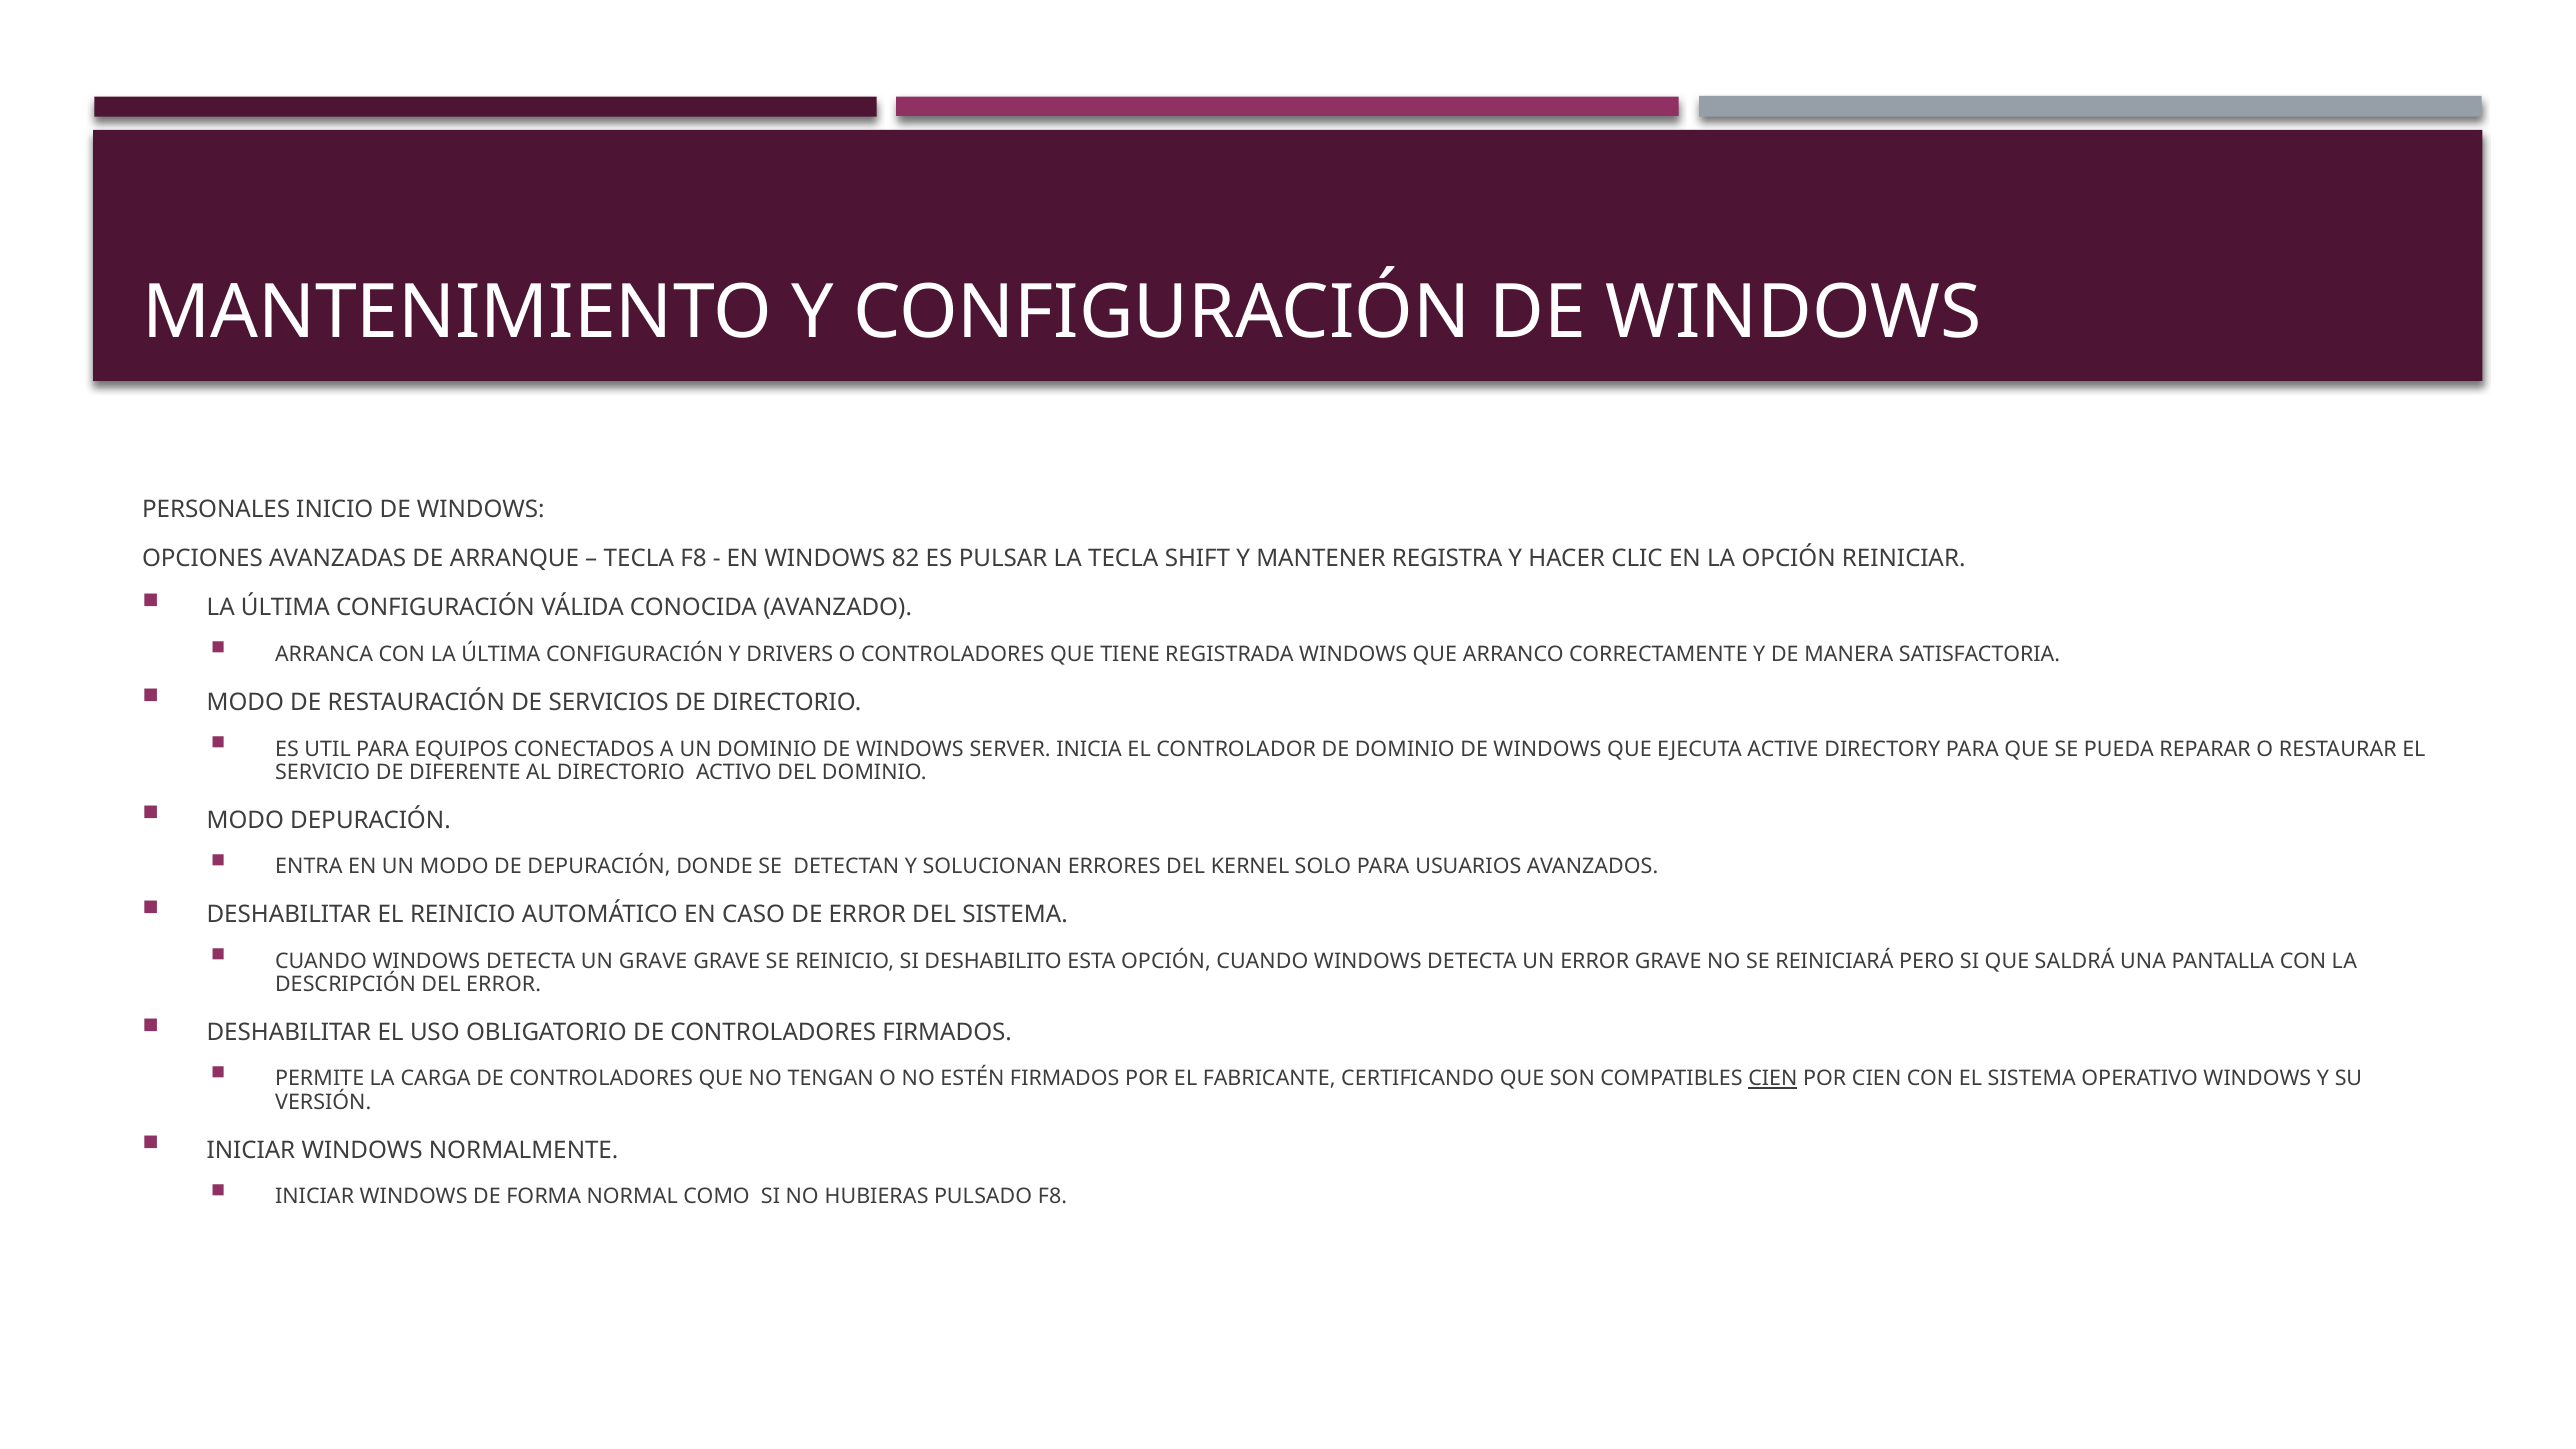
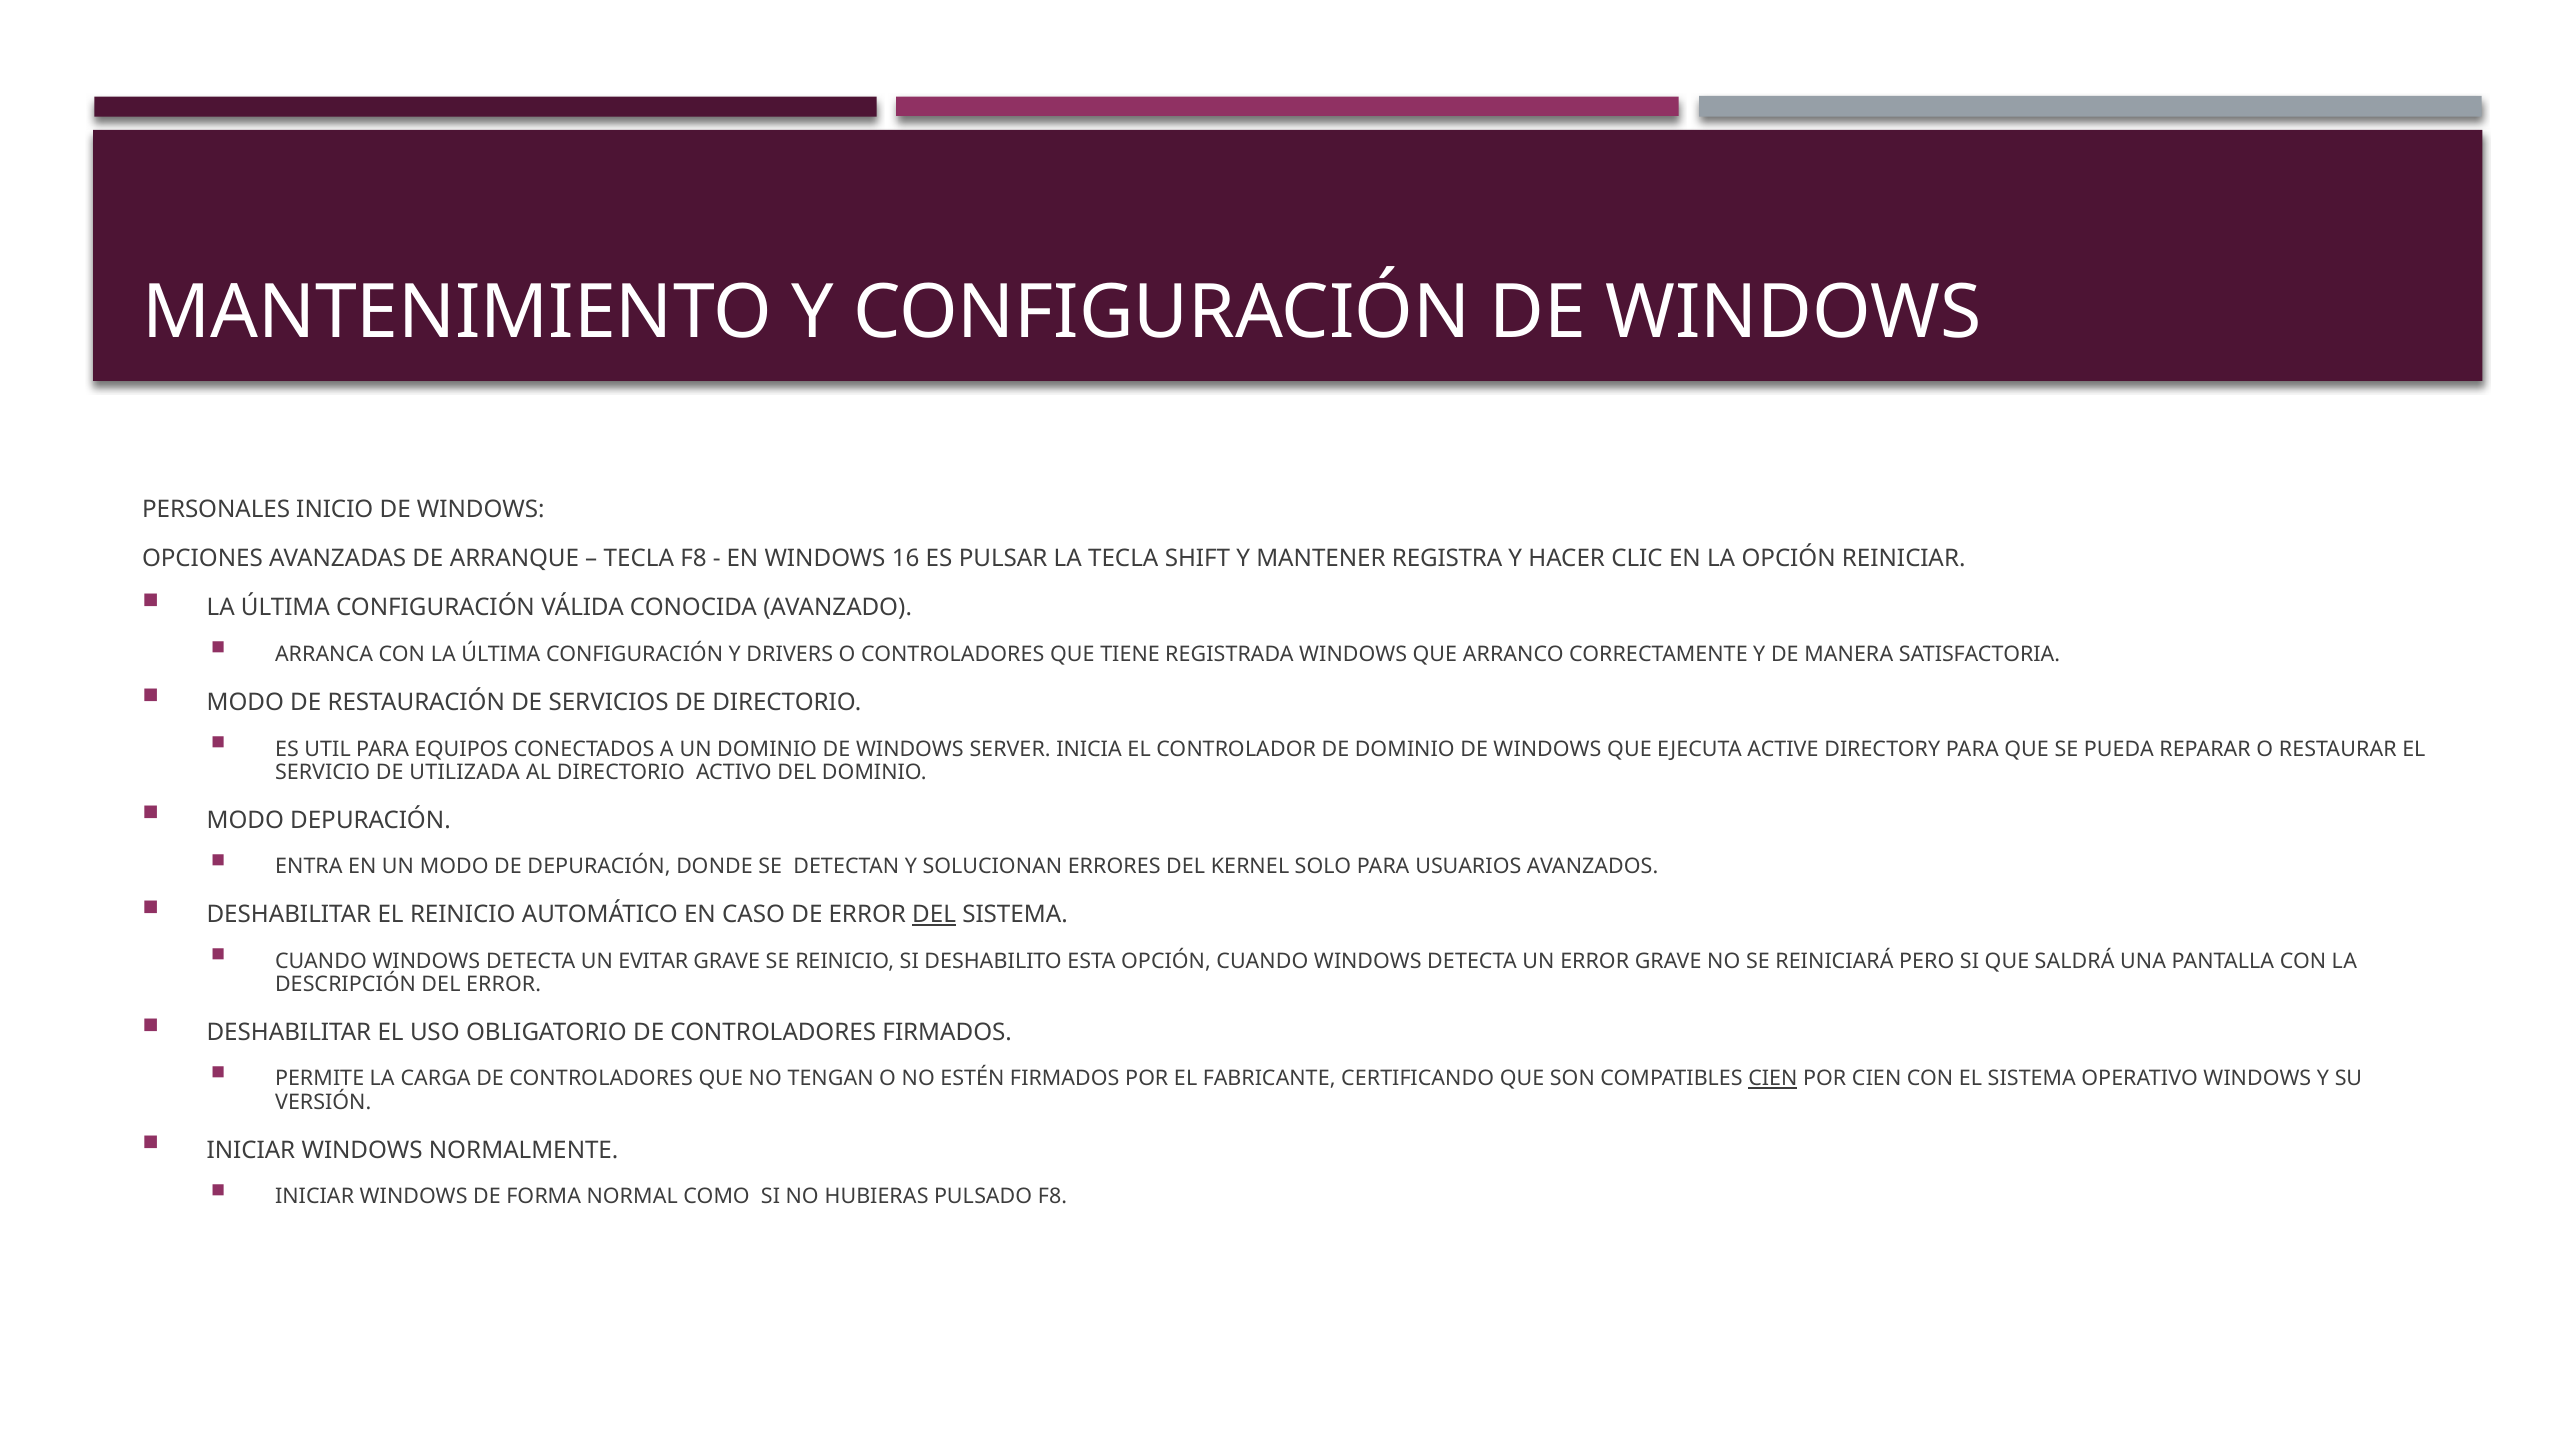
82: 82 -> 16 (906, 559)
DIFERENTE: DIFERENTE -> UTILIZADA (465, 772)
DEL underline: none -> present (934, 915)
UN GRAVE: GRAVE -> EVITAR (653, 961)
